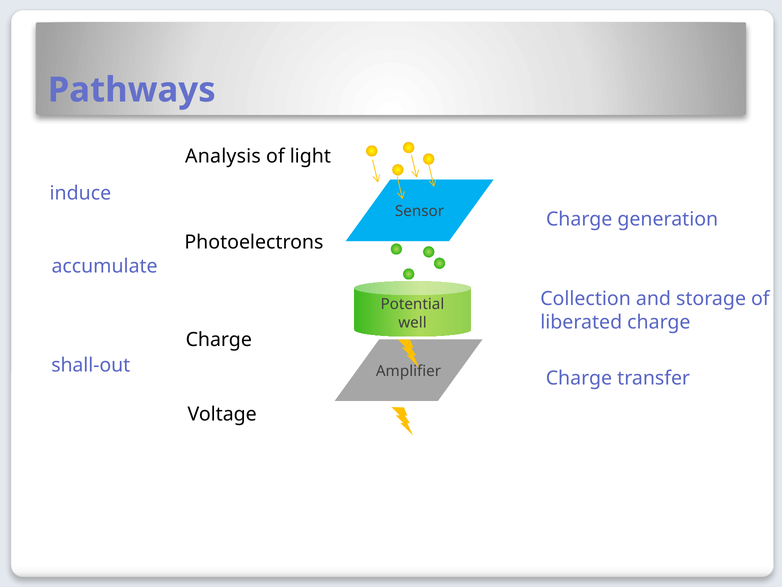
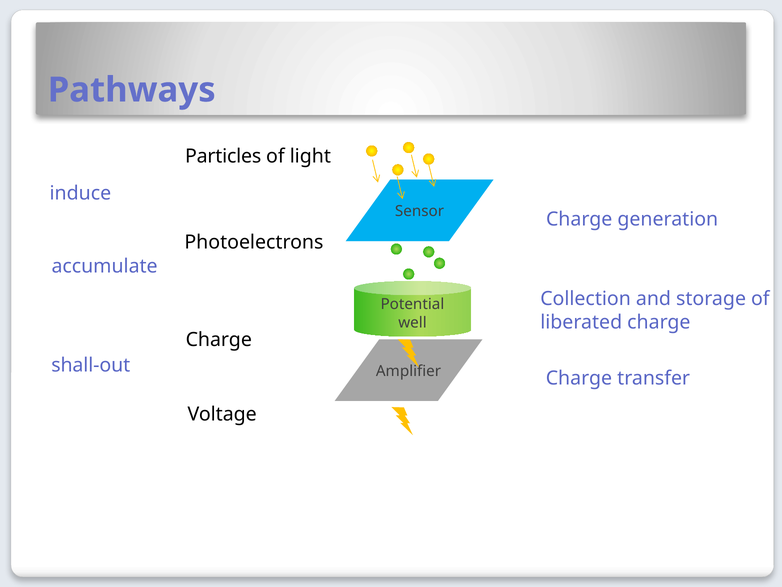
Analysis: Analysis -> Particles (223, 156)
